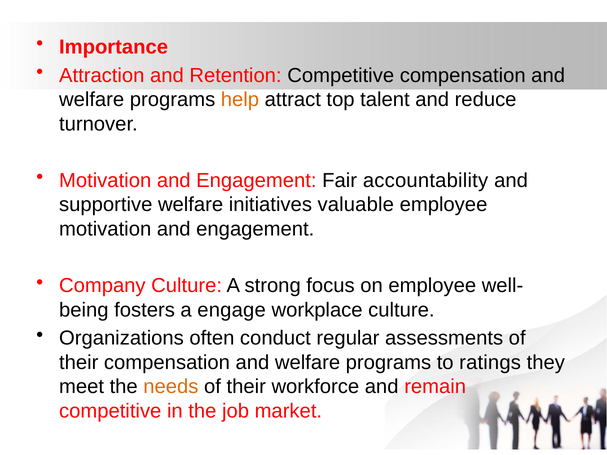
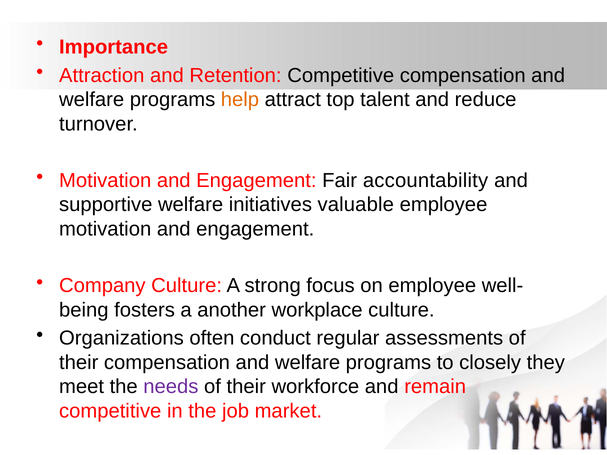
engage: engage -> another (232, 310)
ratings: ratings -> closely (490, 363)
needs colour: orange -> purple (171, 387)
